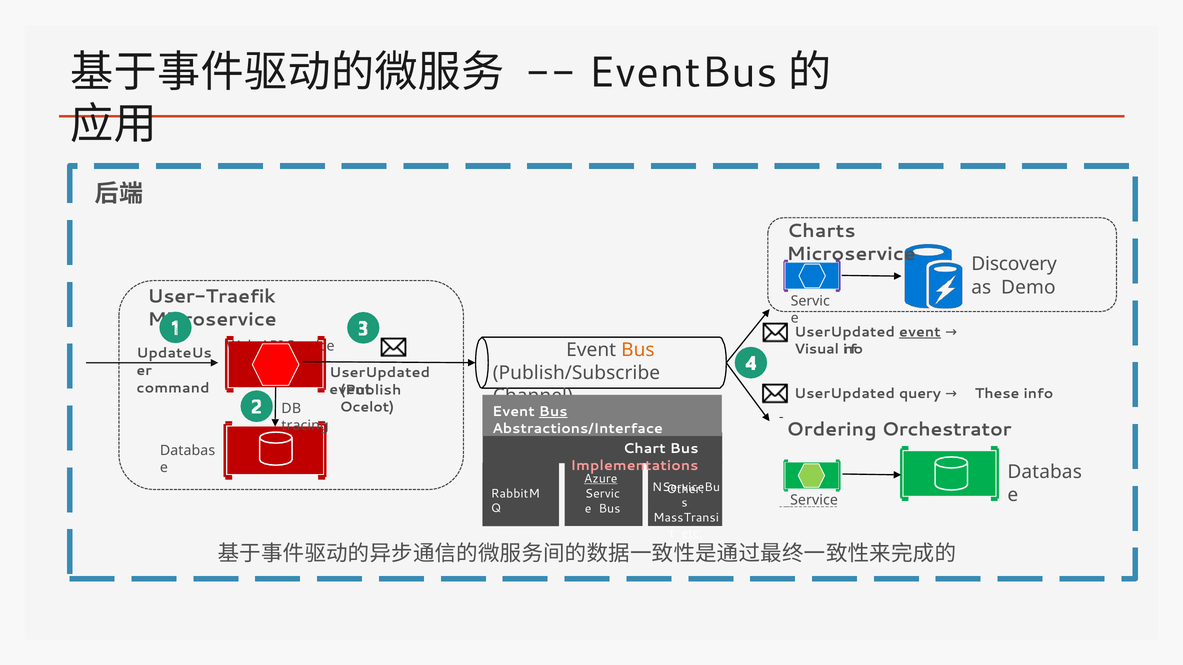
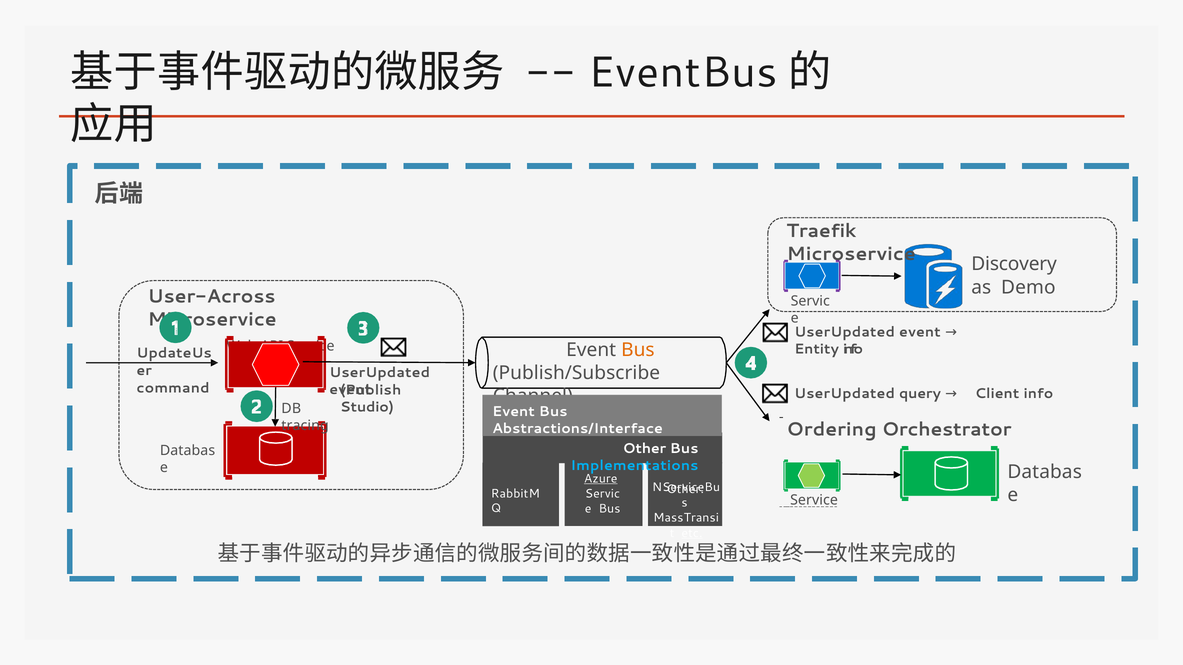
Charts: Charts -> Traefik (821, 231)
User-Traefik: User-Traefik -> User-Across (211, 297)
event underline: present -> none (920, 332)
Visual: Visual -> Entity (817, 349)
These: These -> Client (997, 394)
Ocelot: Ocelot -> Studio (367, 407)
Bus underline: present -> none (553, 412)
Chart: Chart -> Other (644, 449)
Implementations colour: pink -> light blue (634, 466)
